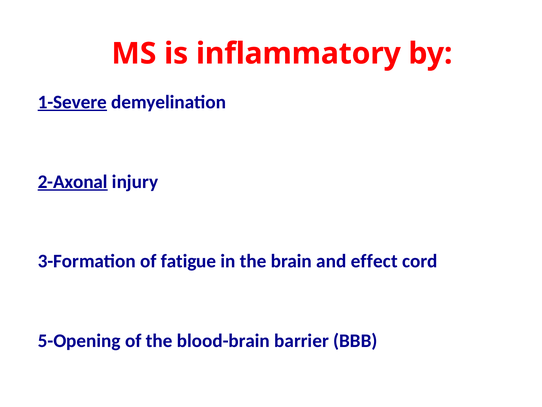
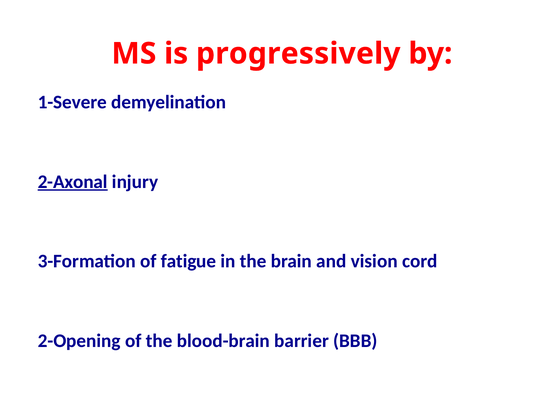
is inflammatory: inflammatory -> progressively (298, 54)
1-Severe underline: present -> none (72, 102)
effect: effect -> vision (374, 261)
5-Opening: 5-Opening -> 2-Opening (79, 340)
